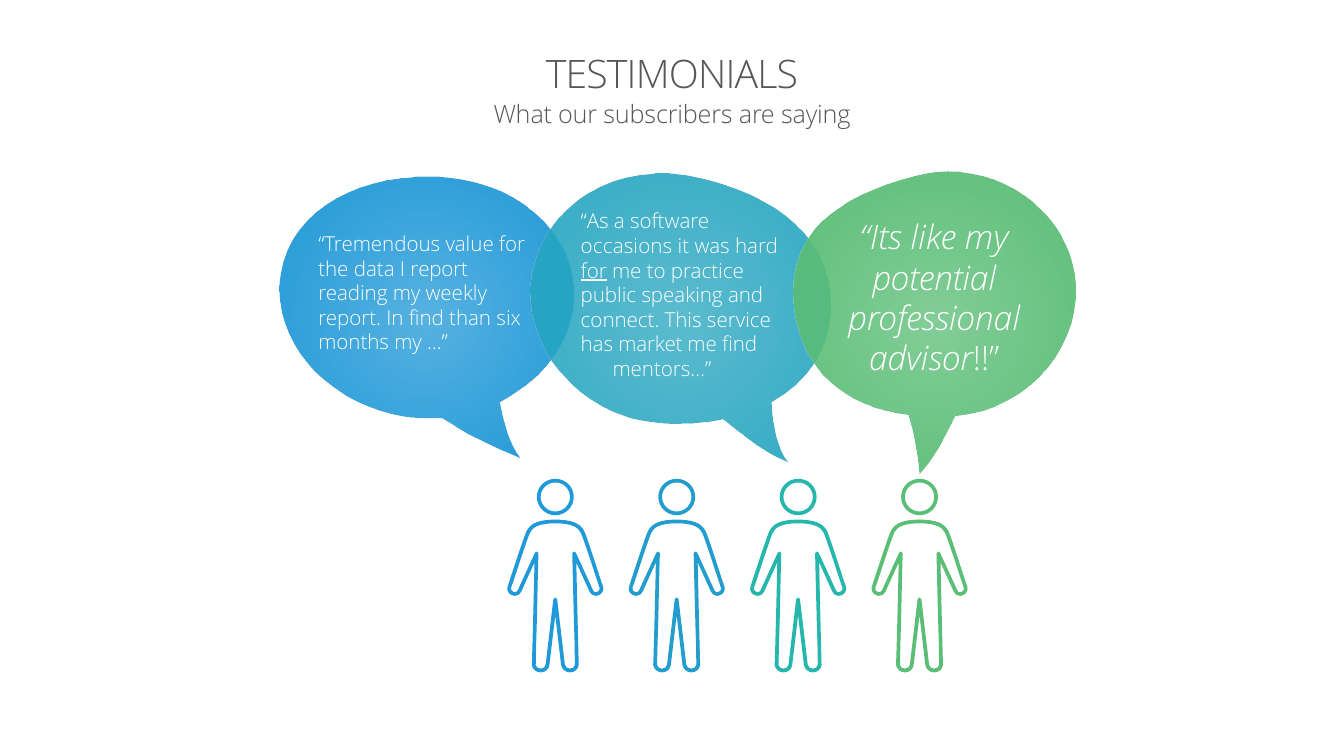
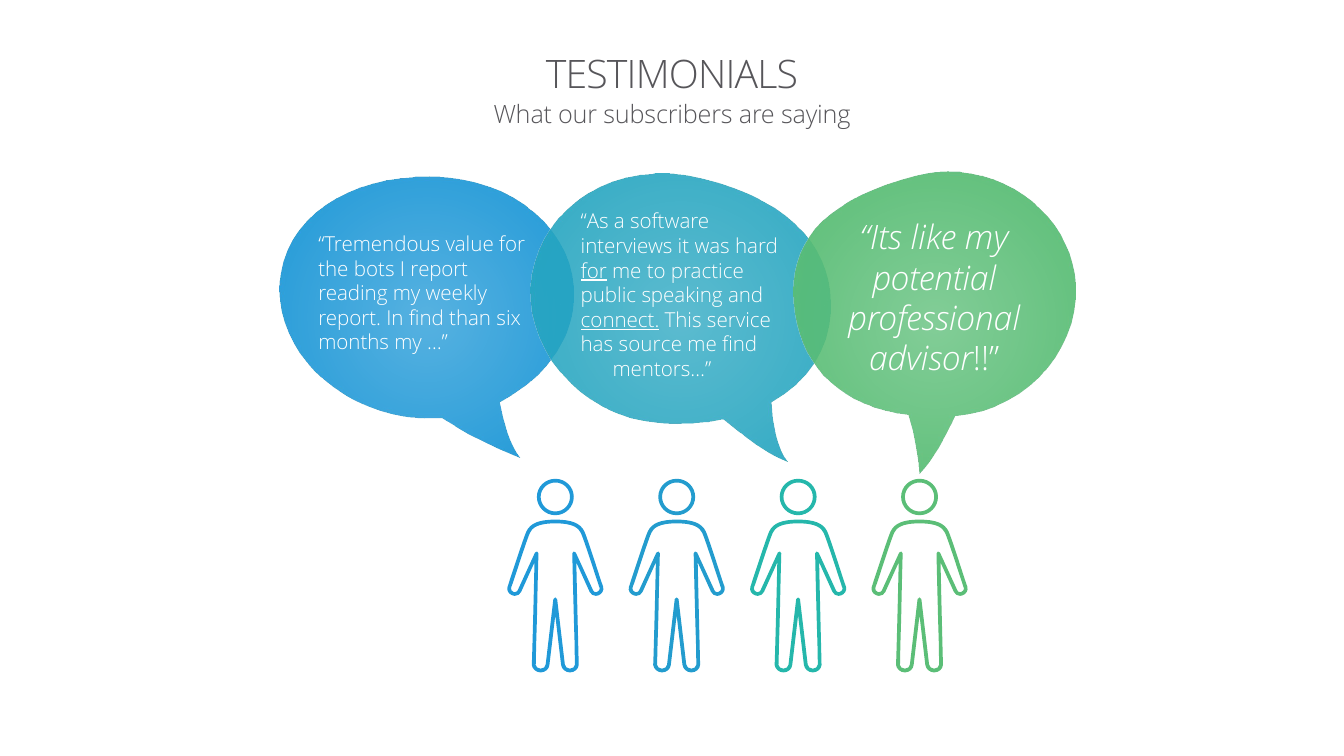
occasions: occasions -> interviews (627, 247)
data: data -> bots (374, 269)
connect underline: none -> present (620, 320)
market: market -> source (650, 345)
